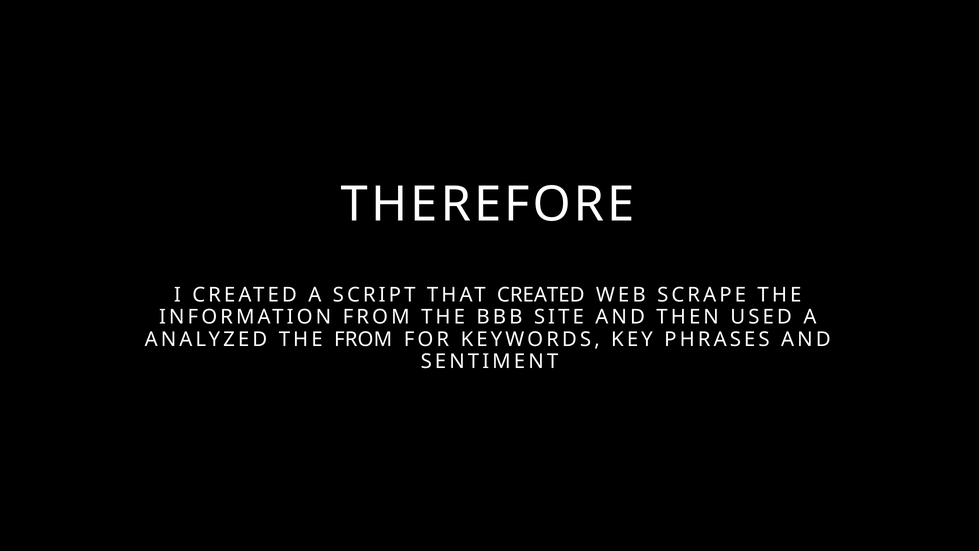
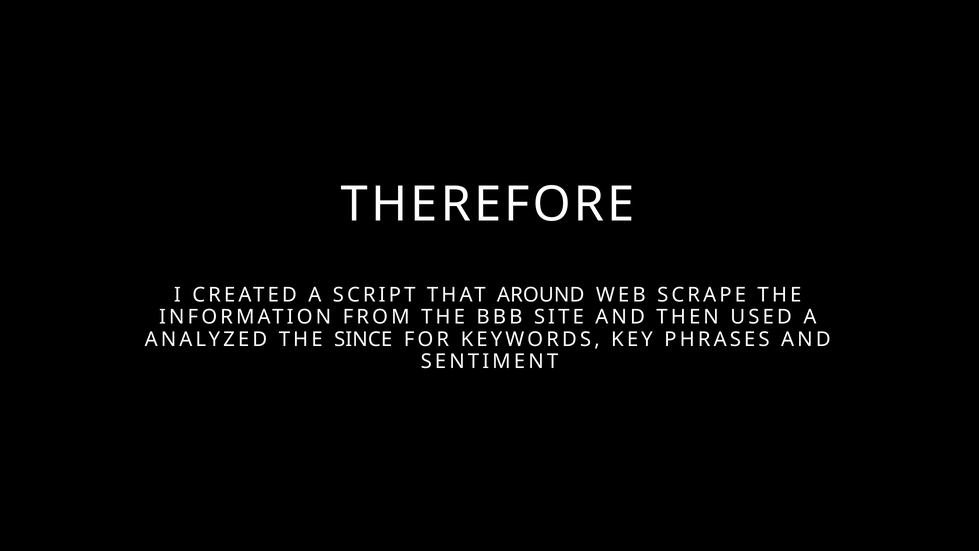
THAT CREATED: CREATED -> AROUND (541, 295)
THE FROM: FROM -> SINCE (363, 339)
